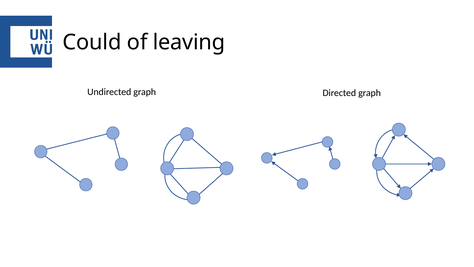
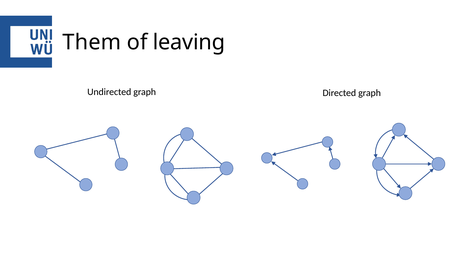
Could: Could -> Them (92, 42)
